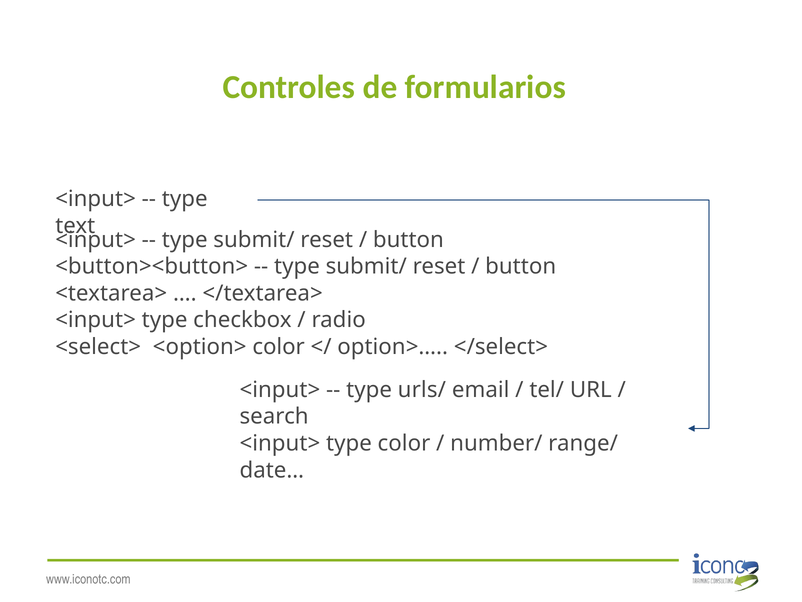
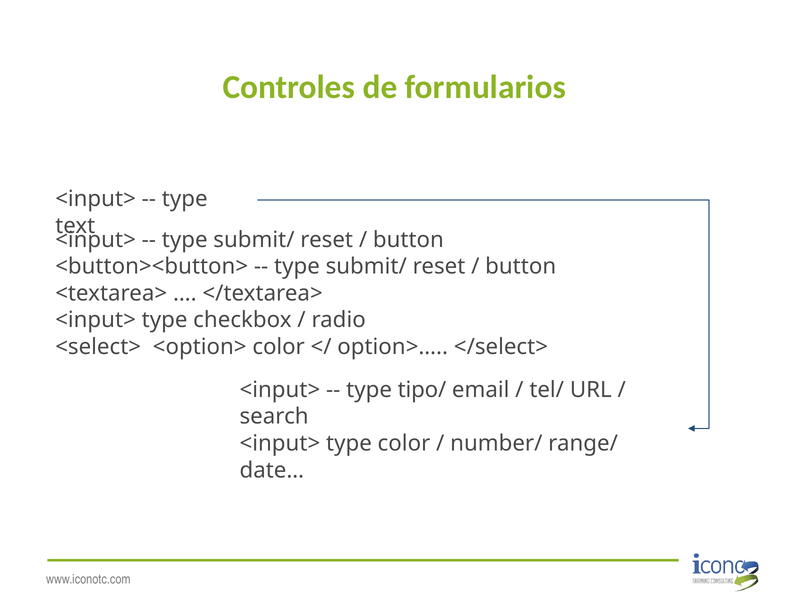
urls/: urls/ -> tipo/ (422, 390)
